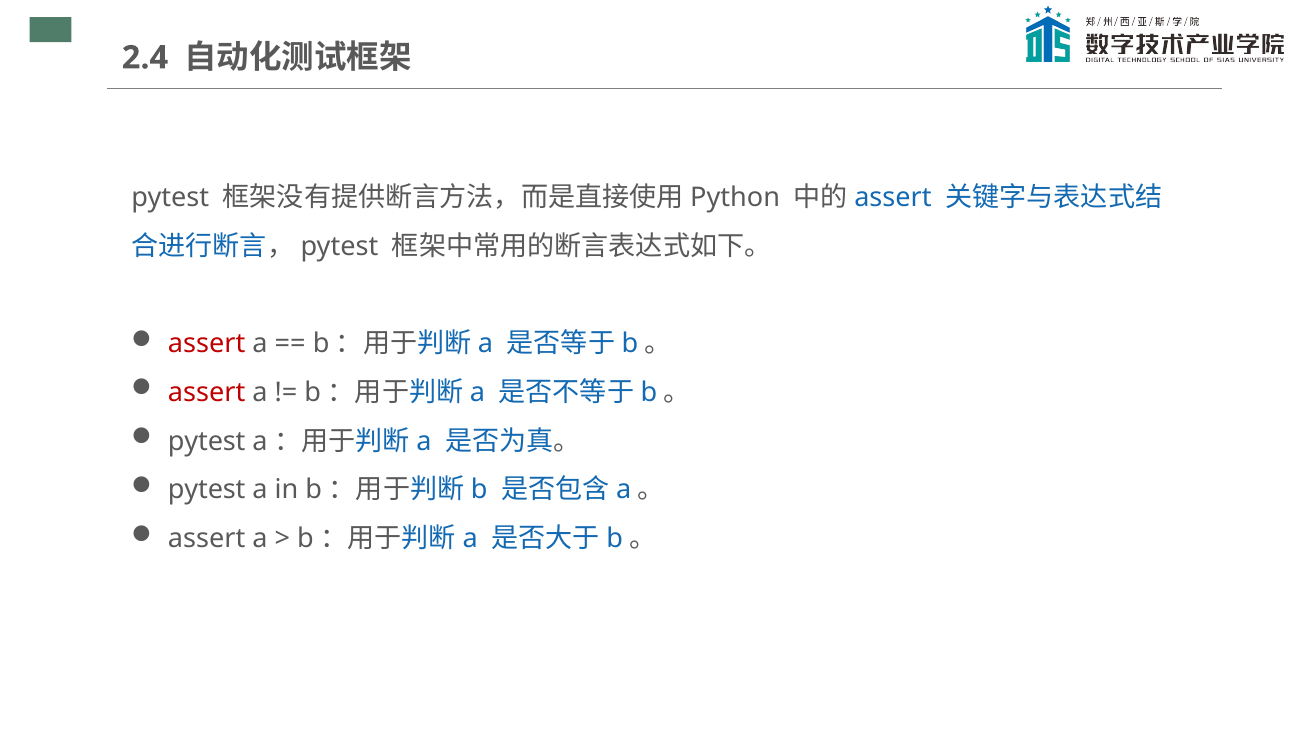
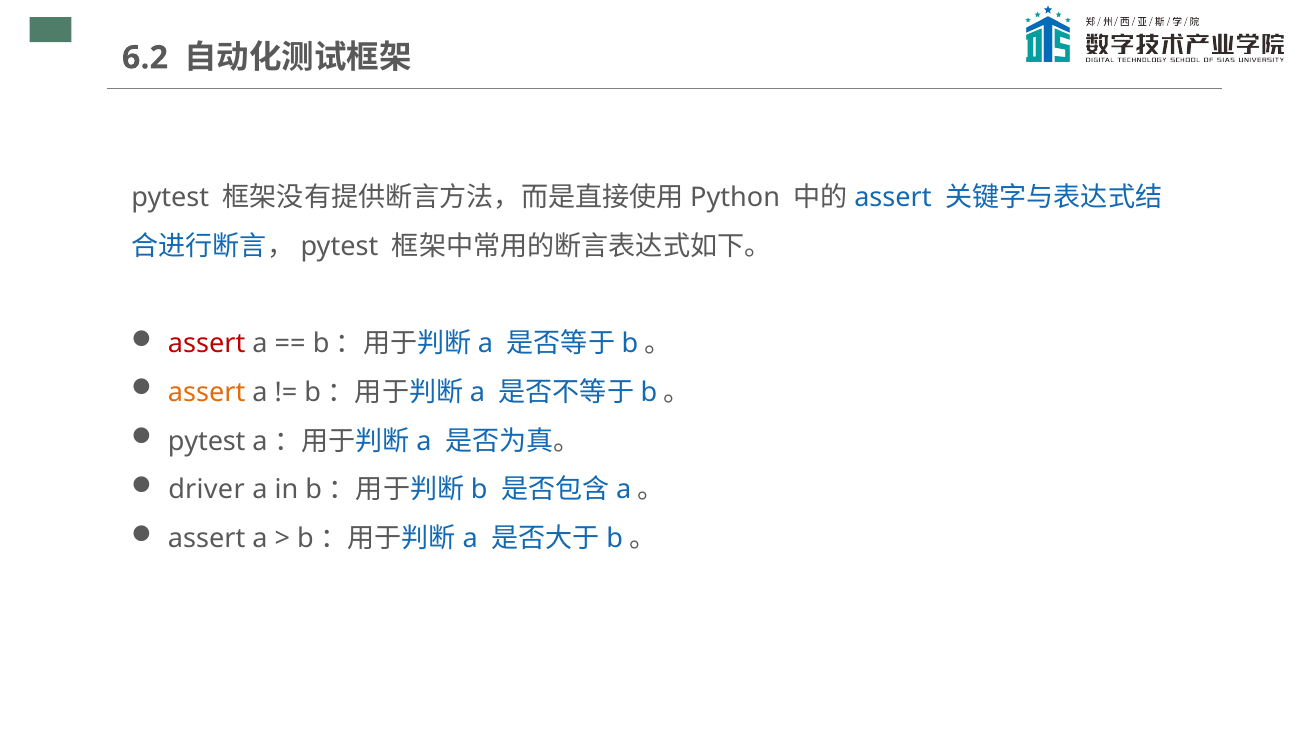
2.4: 2.4 -> 6.2 (145, 58)
assert colour: red -> orange (207, 392)
pytest: pytest -> driver (207, 490)
